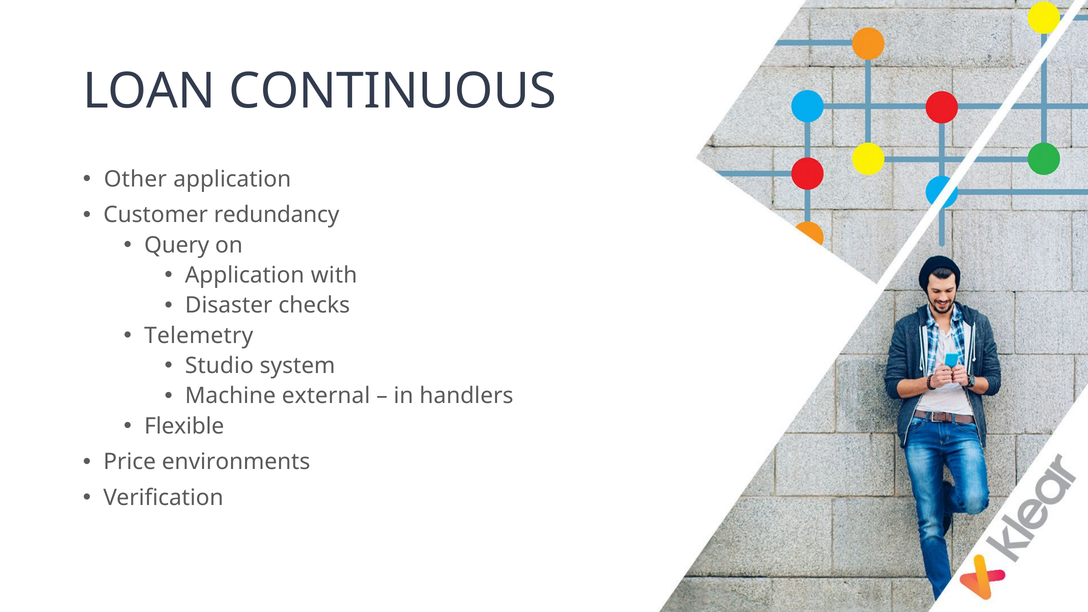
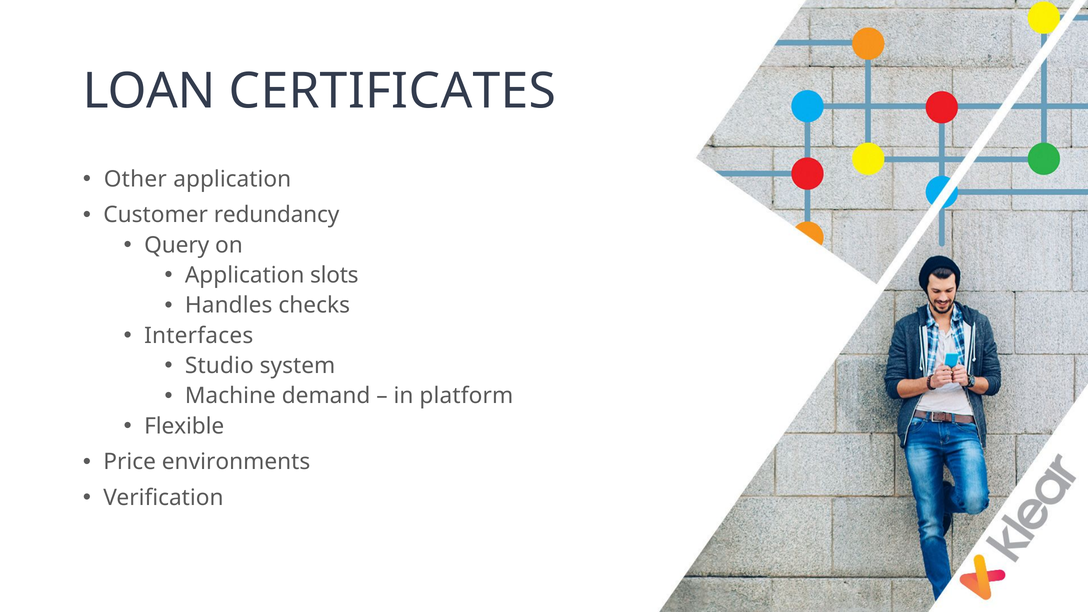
CONTINUOUS: CONTINUOUS -> CERTIFICATES (392, 91)
with: with -> slots (334, 275)
Disaster: Disaster -> Handles (229, 305)
Telemetry: Telemetry -> Interfaces (199, 336)
external: external -> demand (326, 396)
handlers: handlers -> platform (466, 396)
